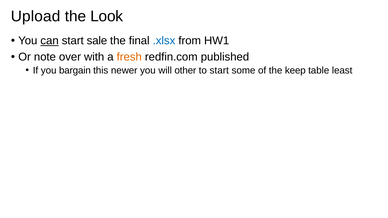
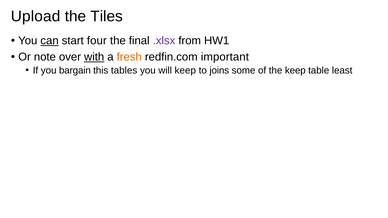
Look: Look -> Tiles (107, 16)
sale: sale -> four (97, 41)
.xlsx colour: blue -> purple (164, 41)
with underline: none -> present (94, 57)
published: published -> important (225, 57)
newer: newer -> tables (124, 70)
will other: other -> keep (185, 70)
to start: start -> joins (219, 70)
